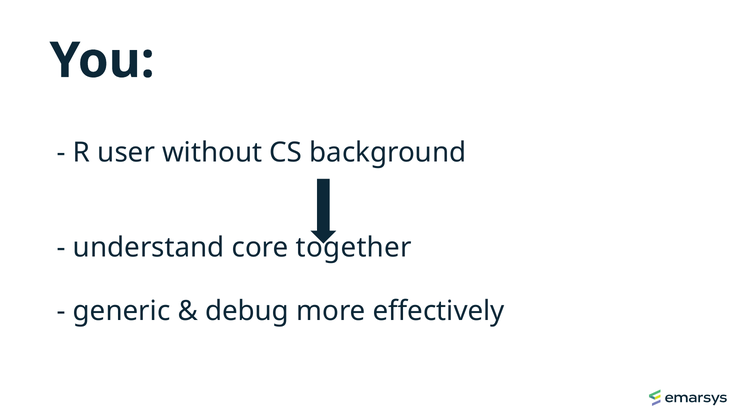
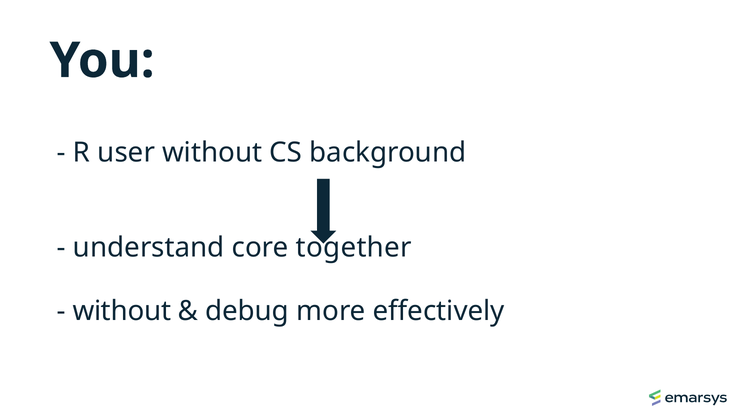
generic: generic -> without (122, 311)
